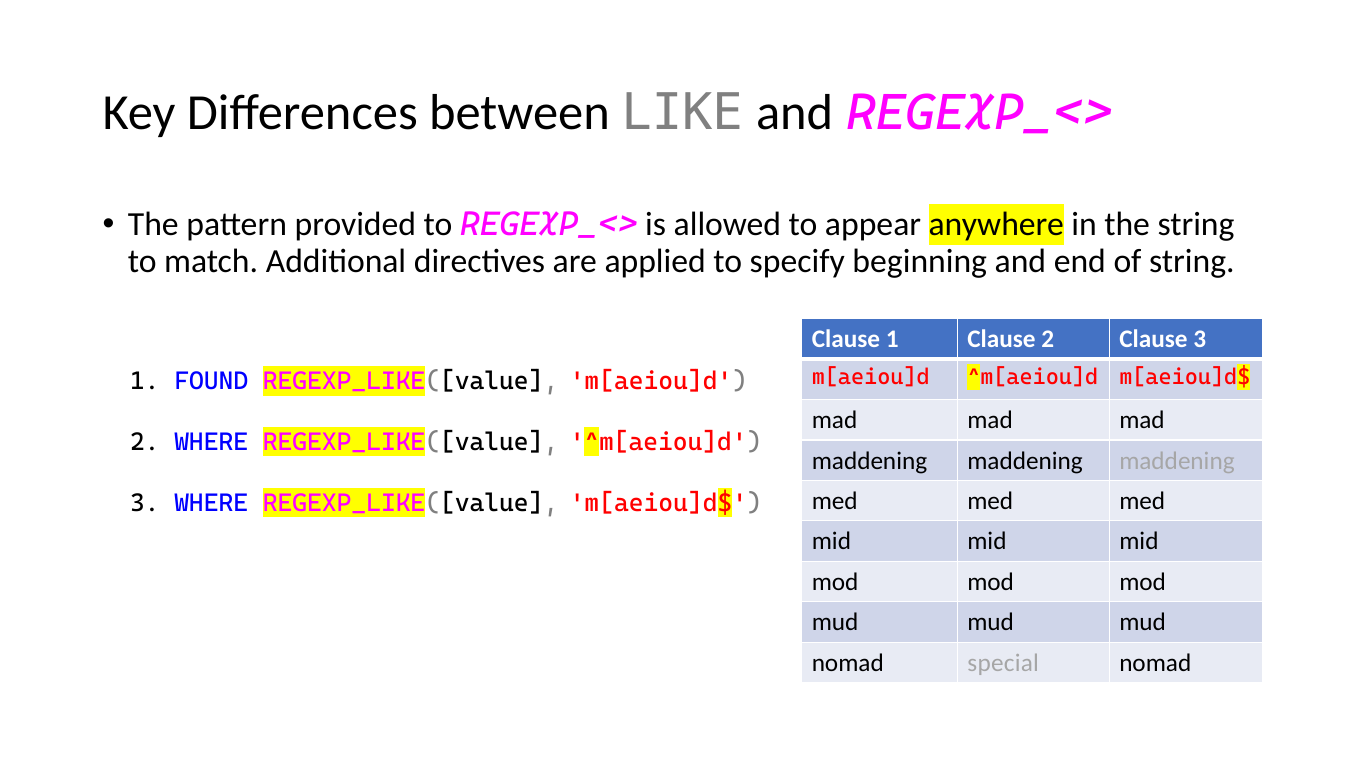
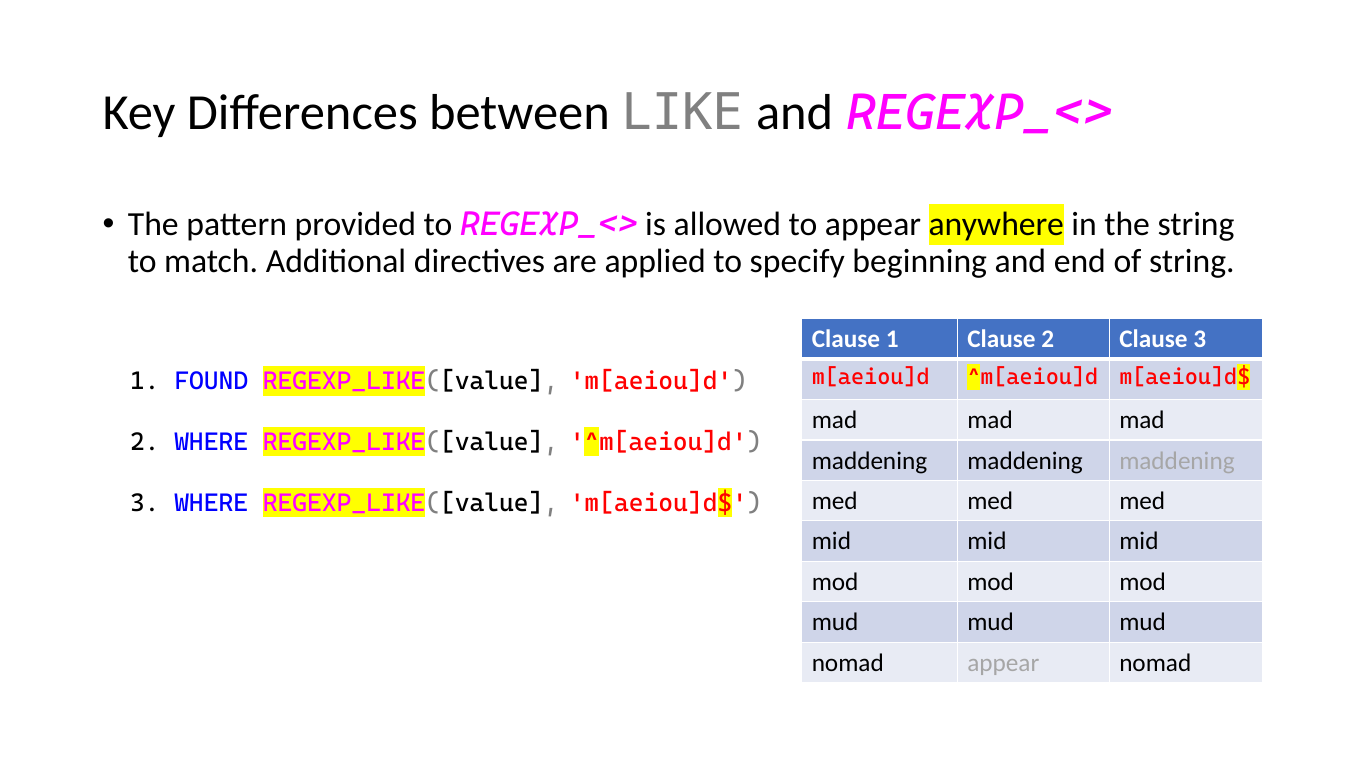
nomad special: special -> appear (1003, 663)
